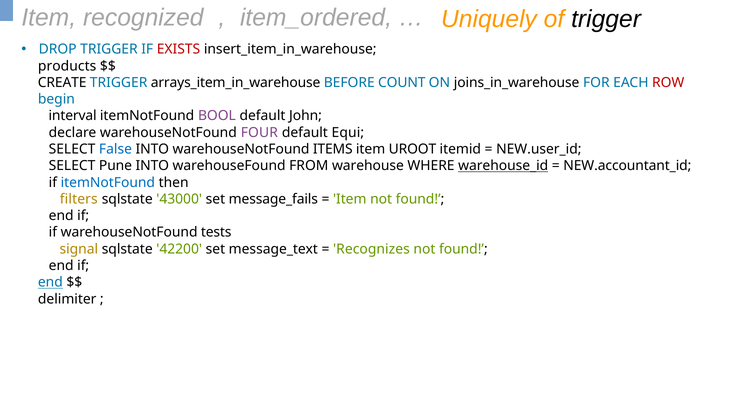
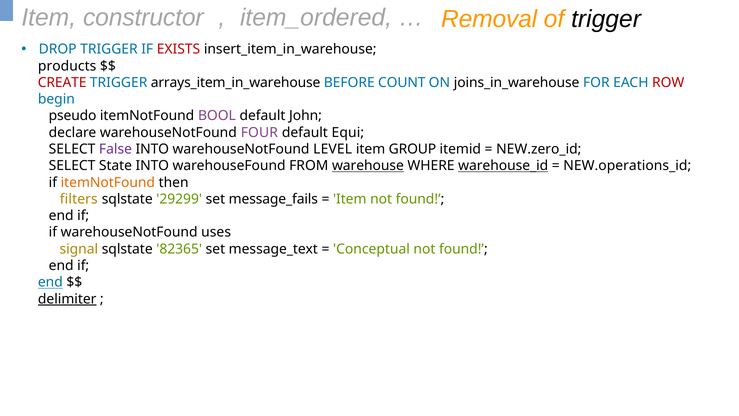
recognized: recognized -> constructor (143, 18)
Uniquely: Uniquely -> Removal (489, 19)
CREATE colour: black -> red (62, 83)
interval: interval -> pseudo (73, 116)
False colour: blue -> purple (115, 149)
ITEMS: ITEMS -> LEVEL (333, 149)
UROOT: UROOT -> GROUP (412, 149)
NEW.user_id: NEW.user_id -> NEW.zero_id (539, 149)
Pune: Pune -> State (115, 166)
warehouse underline: none -> present (368, 166)
NEW.accountant_id: NEW.accountant_id -> NEW.operations_id (627, 166)
itemNotFound colour: blue -> orange (108, 182)
43000: 43000 -> 29299 (179, 199)
tests: tests -> uses (216, 232)
42200: 42200 -> 82365 (179, 249)
Recognizes: Recognizes -> Conceptual (371, 249)
delimiter underline: none -> present (67, 299)
